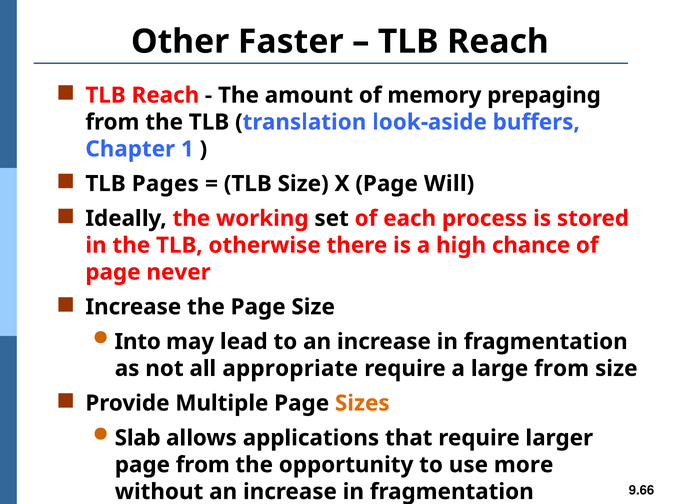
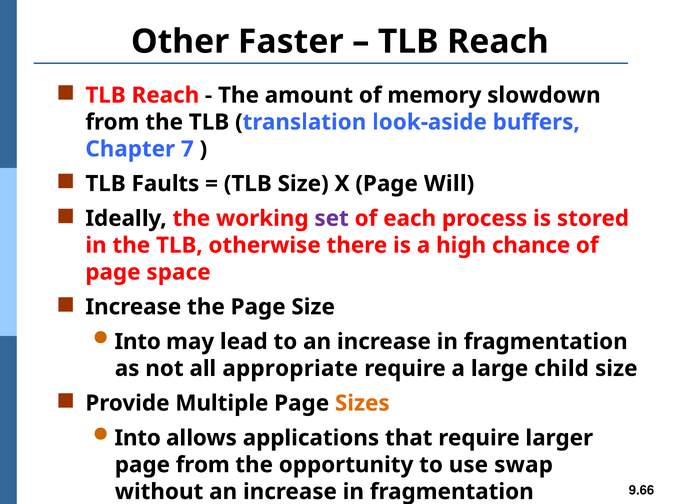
prepaging: prepaging -> slowdown (544, 95)
1: 1 -> 7 (187, 149)
Pages: Pages -> Faults (165, 184)
set colour: black -> purple (332, 219)
never: never -> space (178, 273)
large from: from -> child (562, 369)
Slab: Slab -> Into (138, 439)
more: more -> swap (524, 465)
